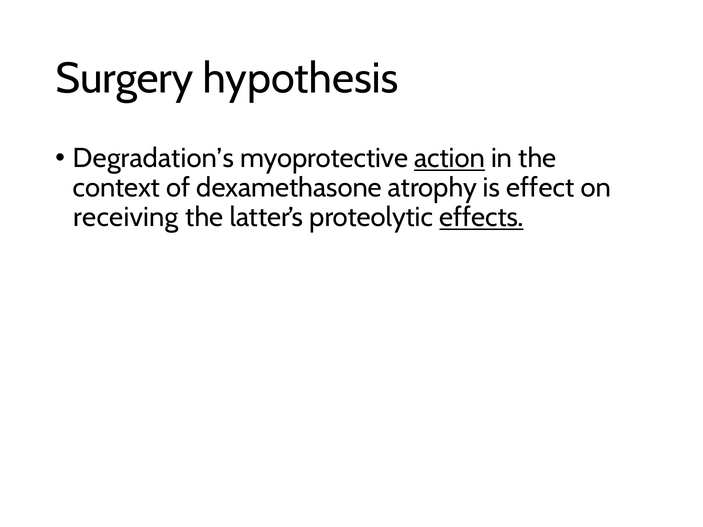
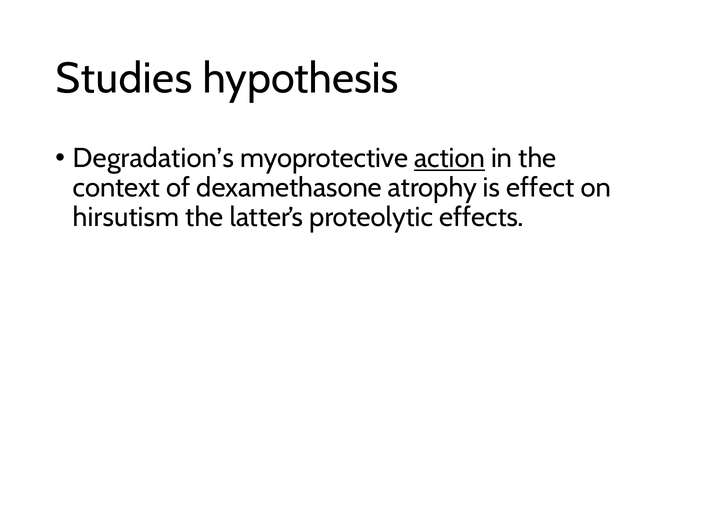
Surgery: Surgery -> Studies (124, 79)
receiving: receiving -> hirsutism (126, 218)
effects underline: present -> none (482, 218)
